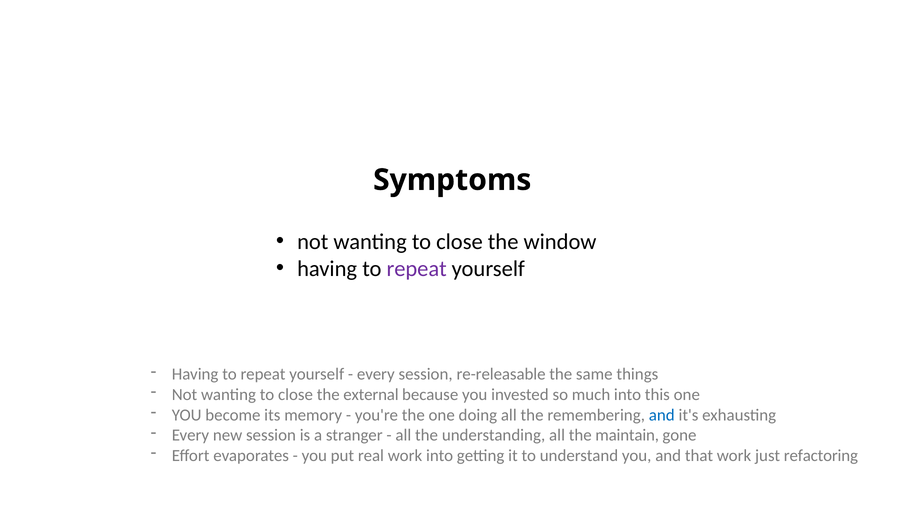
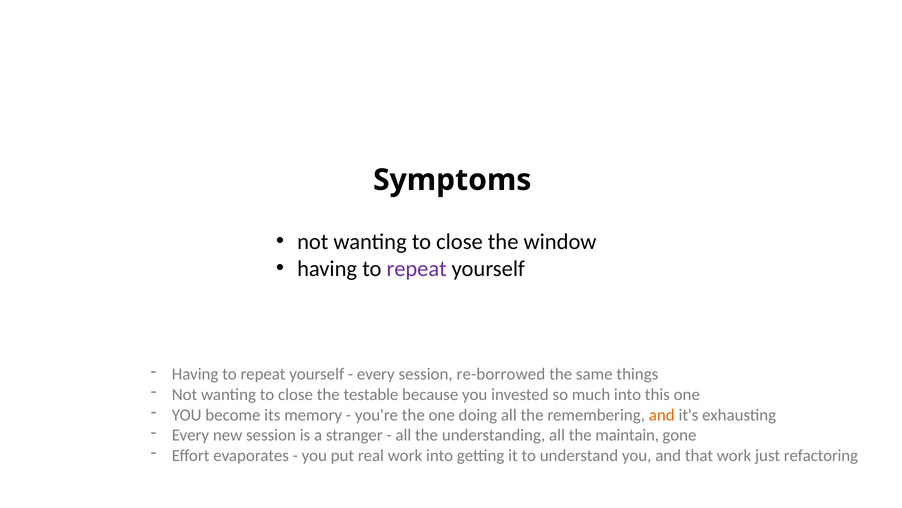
re-releasable: re-releasable -> re-borrowed (501, 374)
external: external -> testable (371, 394)
and colour: blue -> orange (662, 414)
